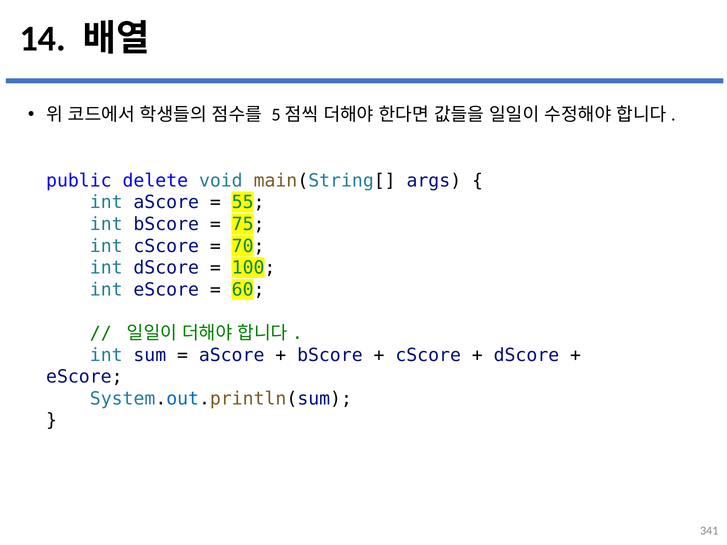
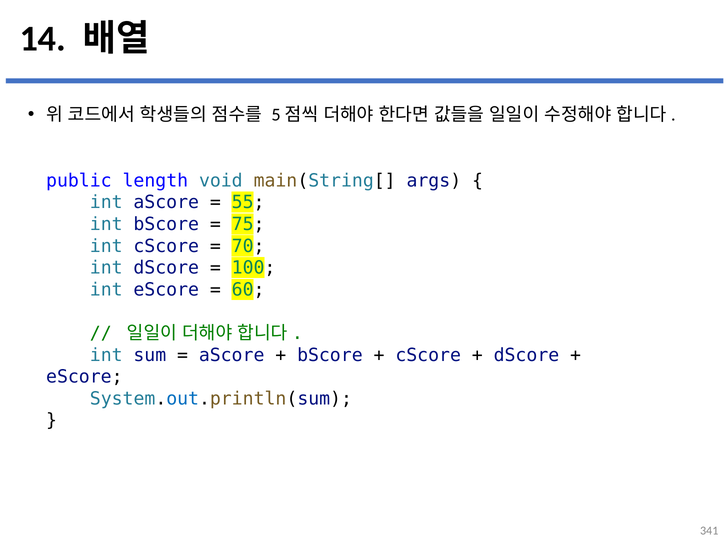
delete: delete -> length (155, 181)
